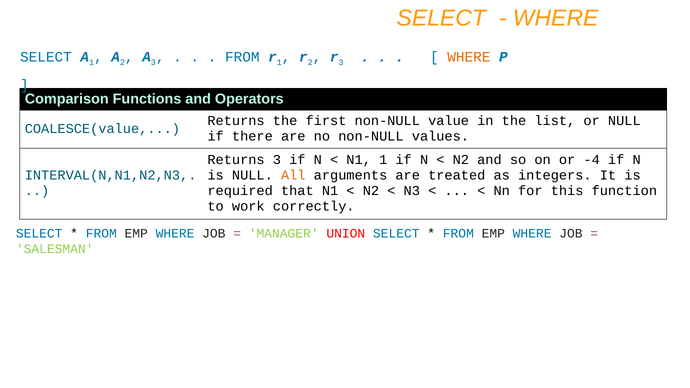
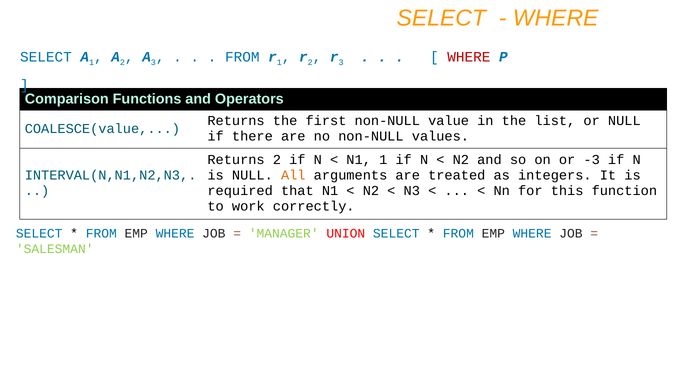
WHERE colour: orange -> red (469, 57)
Returns 3: 3 -> 2 (277, 160)
-4: -4 -> -3 (592, 160)
